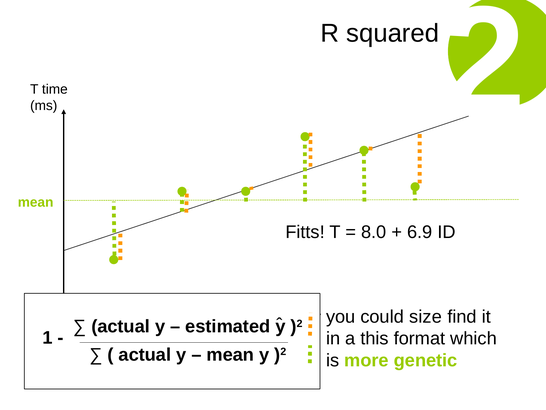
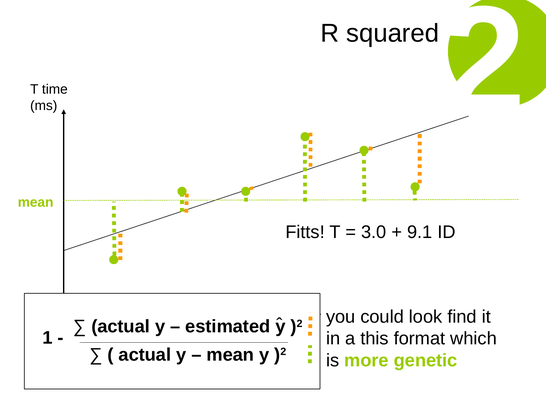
8.0: 8.0 -> 3.0 (374, 232)
6.9: 6.9 -> 9.1 (420, 232)
size: size -> look (426, 316)
